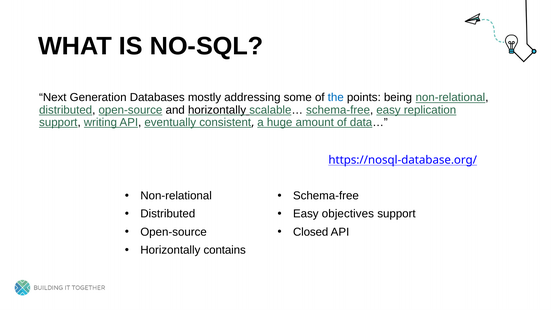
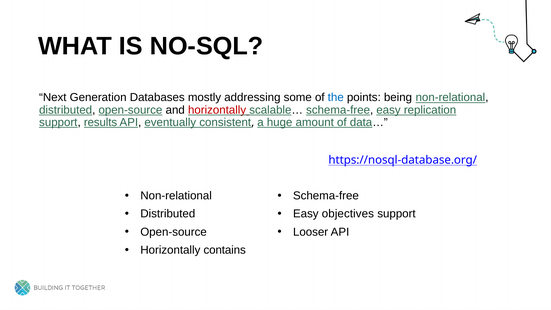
horizontally colour: black -> red (217, 110)
writing: writing -> results (100, 122)
Closed: Closed -> Looser (311, 232)
